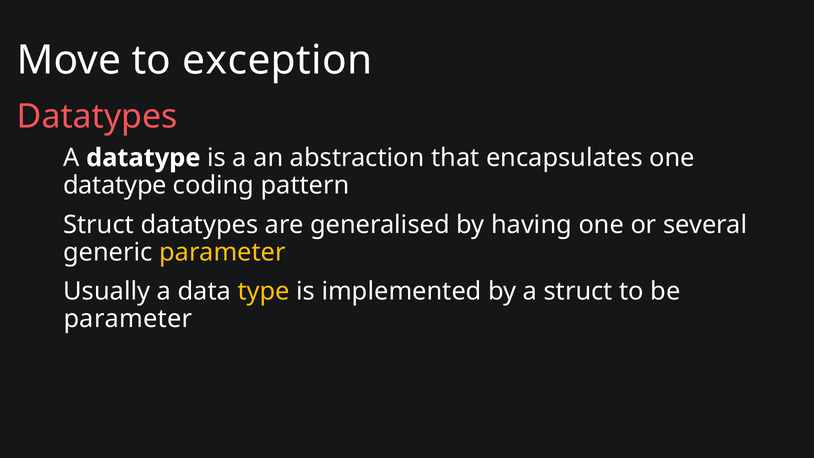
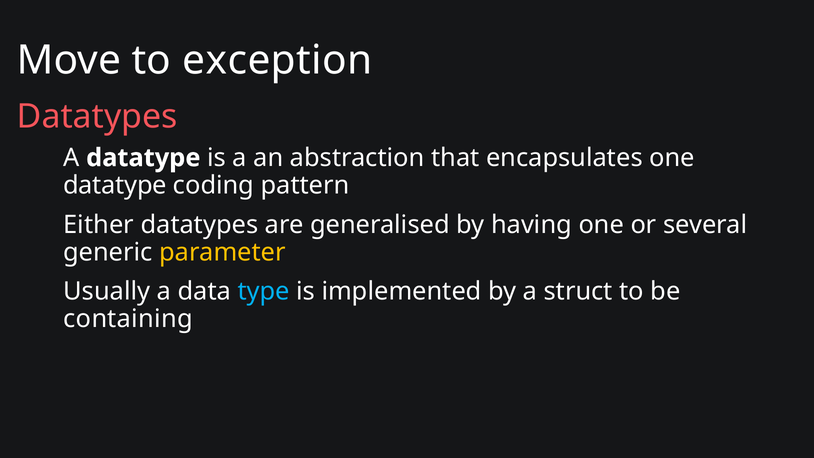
Struct: Struct -> Either (99, 225)
type colour: yellow -> light blue (264, 291)
parameter: parameter -> containing (128, 319)
